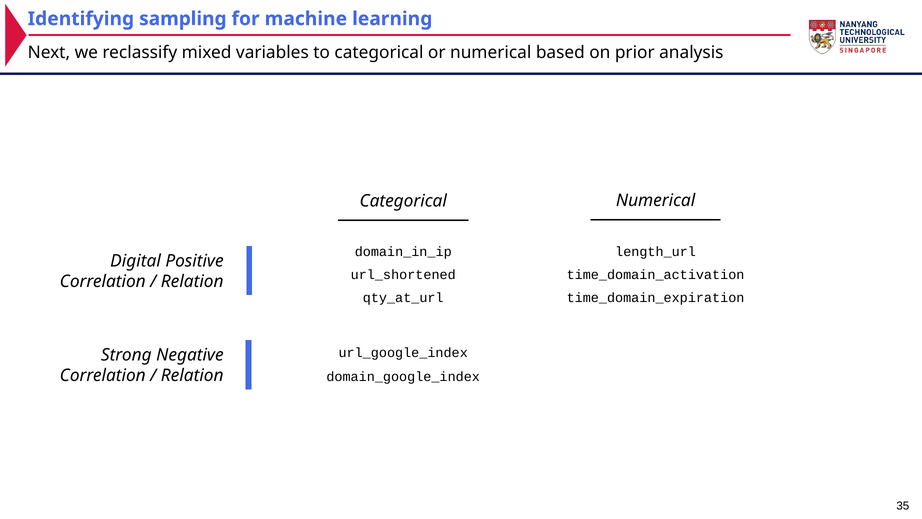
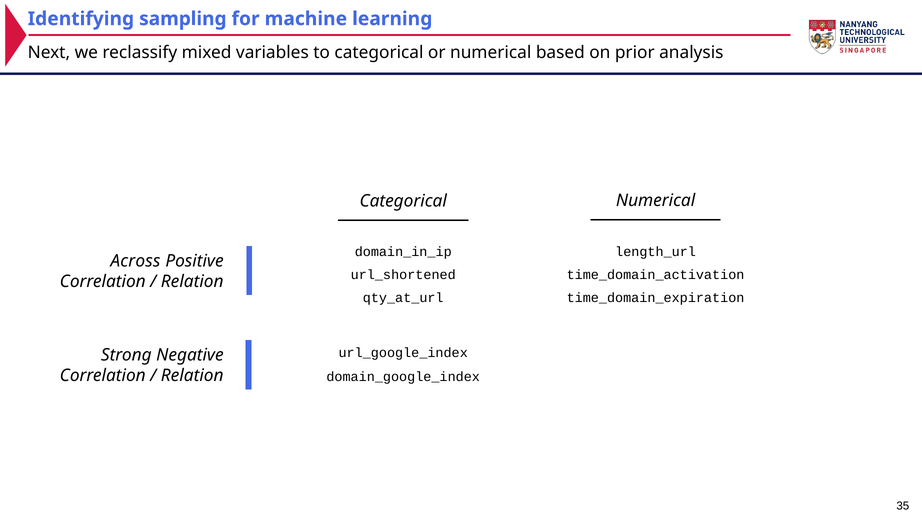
Digital: Digital -> Across (135, 261)
